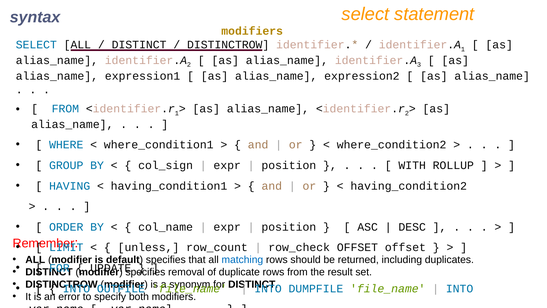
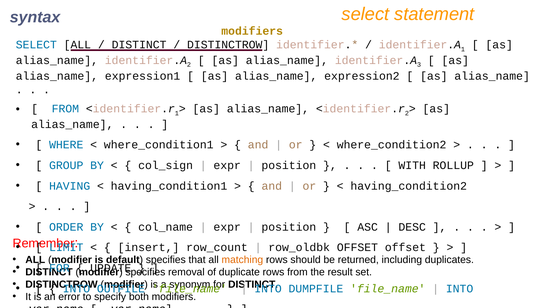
unless: unless -> insert (148, 247)
row_check: row_check -> row_oldbk (299, 247)
matching colour: blue -> orange (242, 259)
